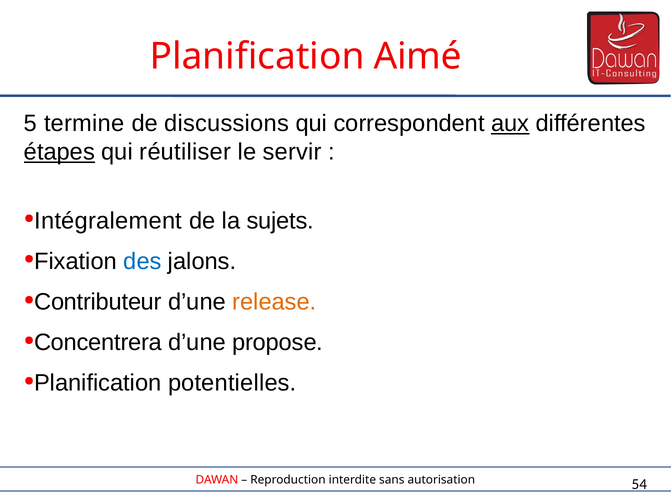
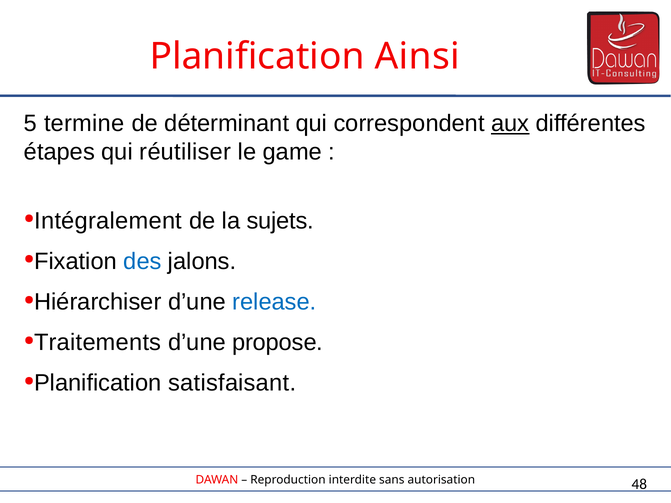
Aimé: Aimé -> Ainsi (417, 56)
discussions: discussions -> déterminant (227, 124)
étapes underline: present -> none (59, 152)
servir: servir -> game (292, 152)
Contributeur: Contributeur -> Hiérarchiser (98, 302)
release colour: orange -> blue (274, 302)
Concentrera: Concentrera -> Traitements (98, 343)
potentielles: potentielles -> satisfaisant (232, 383)
54: 54 -> 48 (639, 485)
